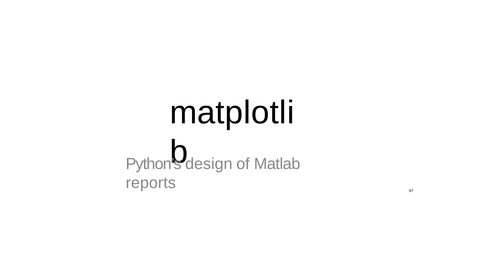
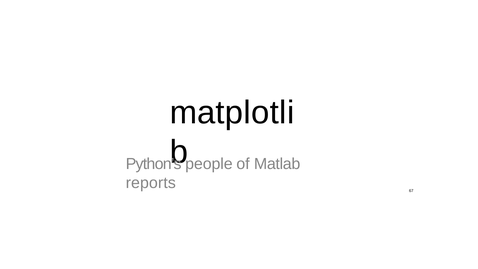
design: design -> people (209, 164)
